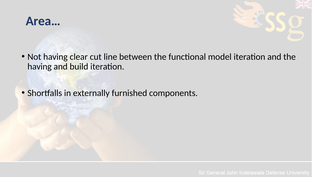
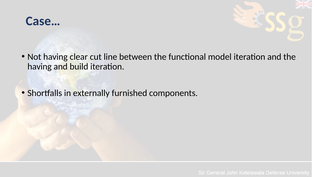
Area…: Area… -> Case… (43, 21)
